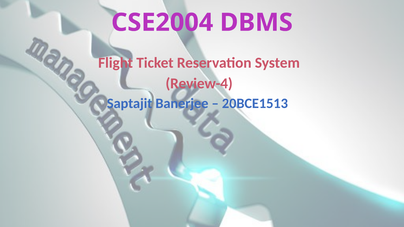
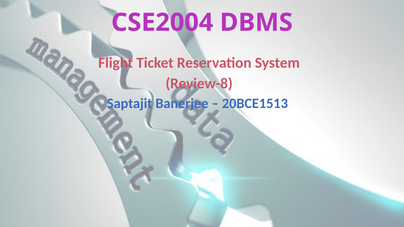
Review-4: Review-4 -> Review-8 (199, 83)
